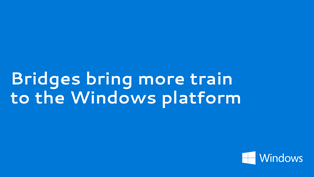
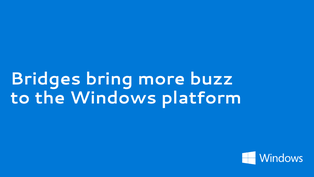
train: train -> buzz (212, 79)
